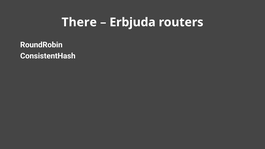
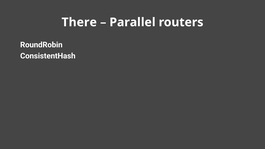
Erbjuda: Erbjuda -> Parallel (132, 22)
